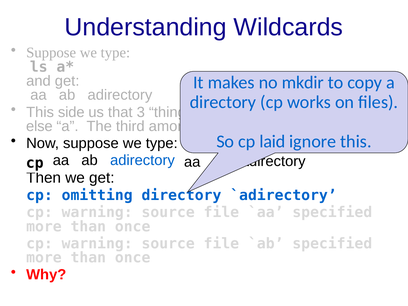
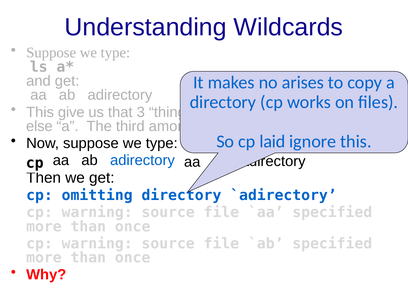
mkdir: mkdir -> arises (303, 83)
side: side -> give (71, 112)
